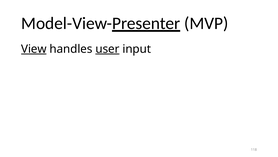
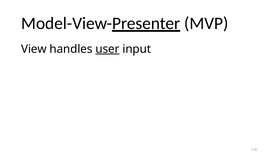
View underline: present -> none (34, 49)
